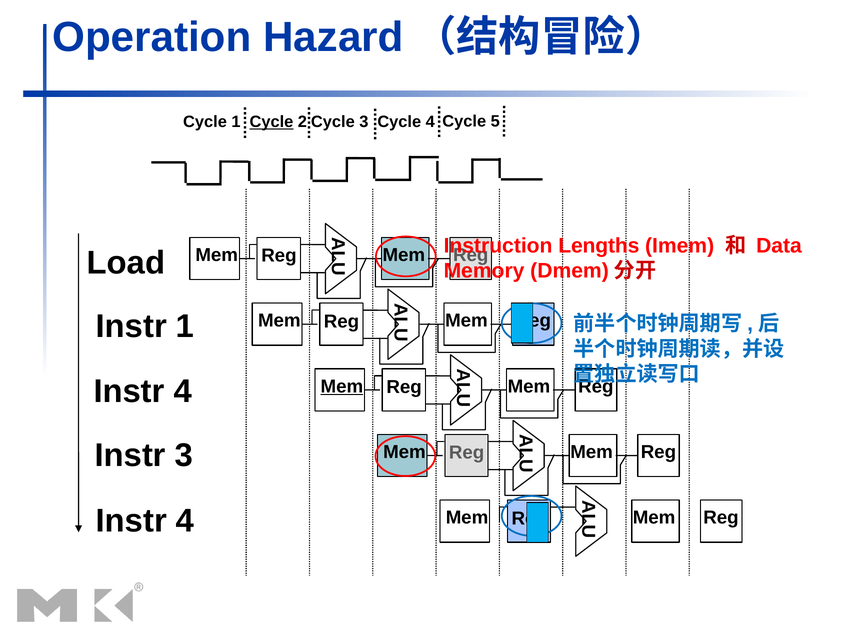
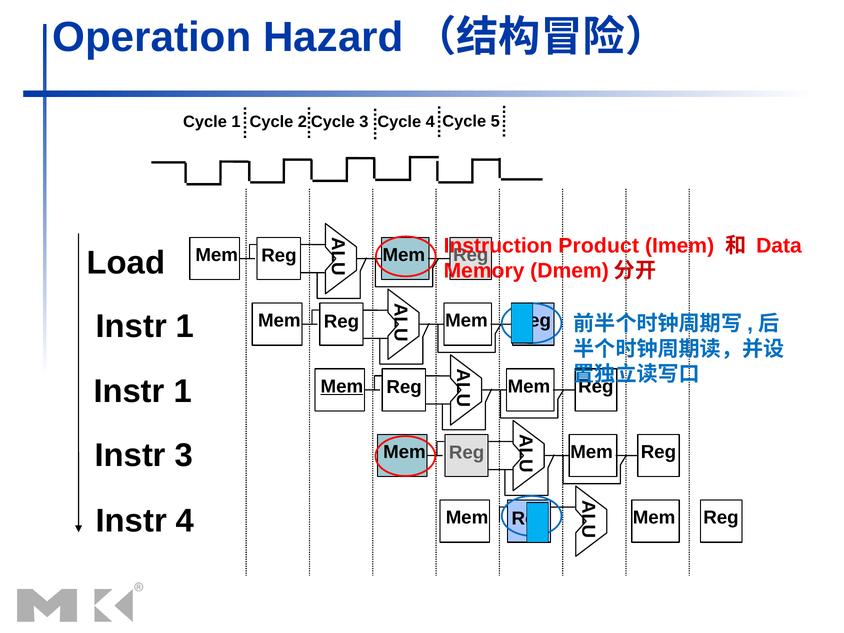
Cycle underline: present -> none (271, 122)
Lengths: Lengths -> Product (599, 246)
4: 4 -> 1 (183, 391)
